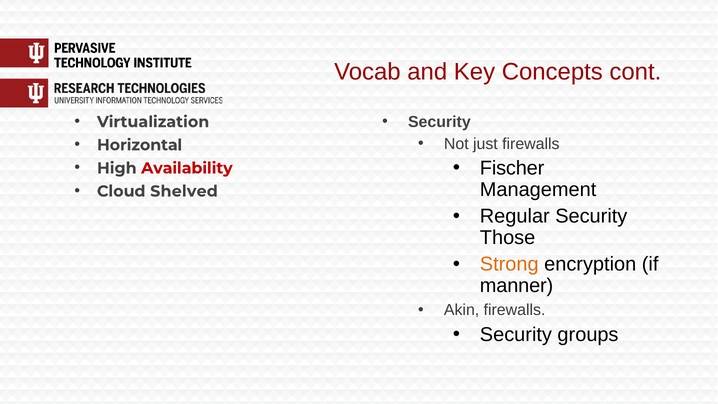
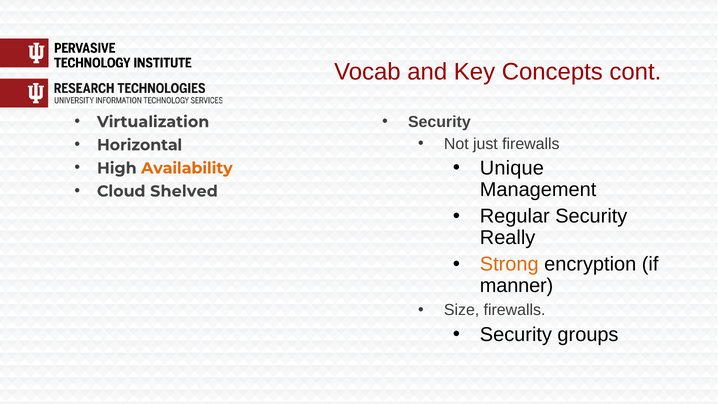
Fischer: Fischer -> Unique (512, 168)
Availability colour: red -> orange (187, 168)
Those: Those -> Really (508, 238)
Akin: Akin -> Size (462, 310)
